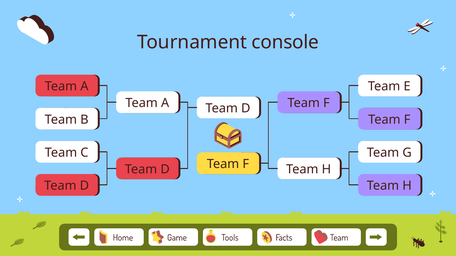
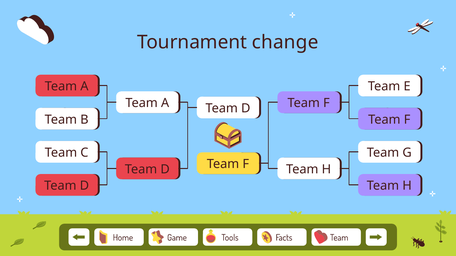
console: console -> change (285, 42)
